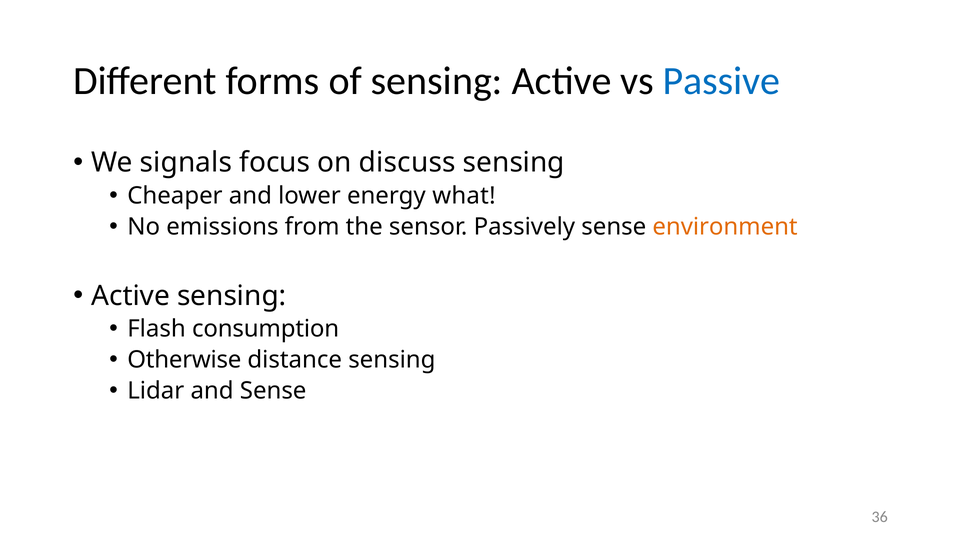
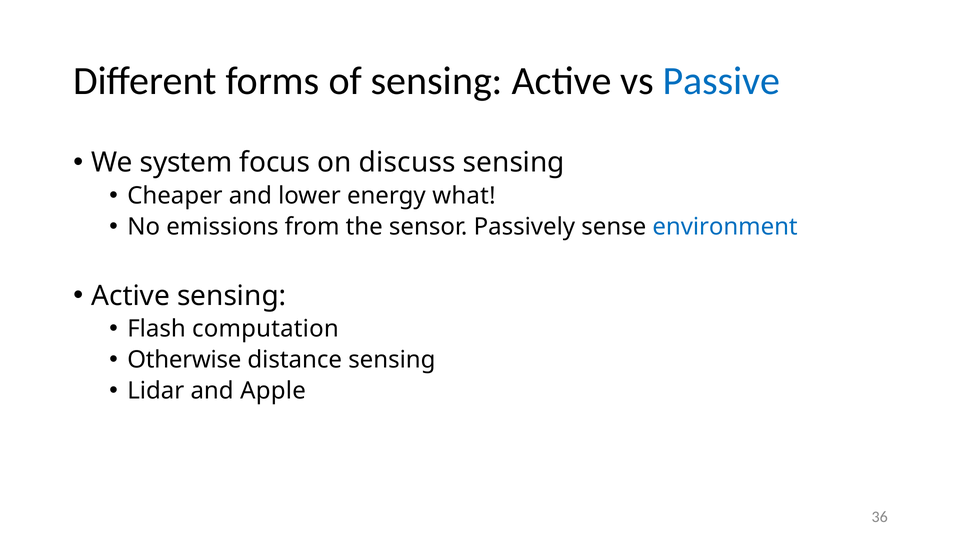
signals: signals -> system (186, 162)
environment colour: orange -> blue (725, 227)
consumption: consumption -> computation (265, 329)
and Sense: Sense -> Apple (273, 391)
